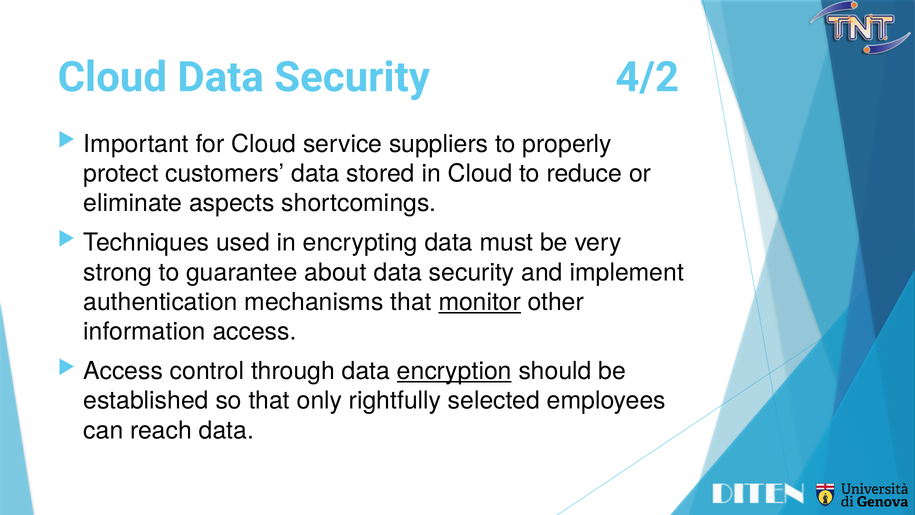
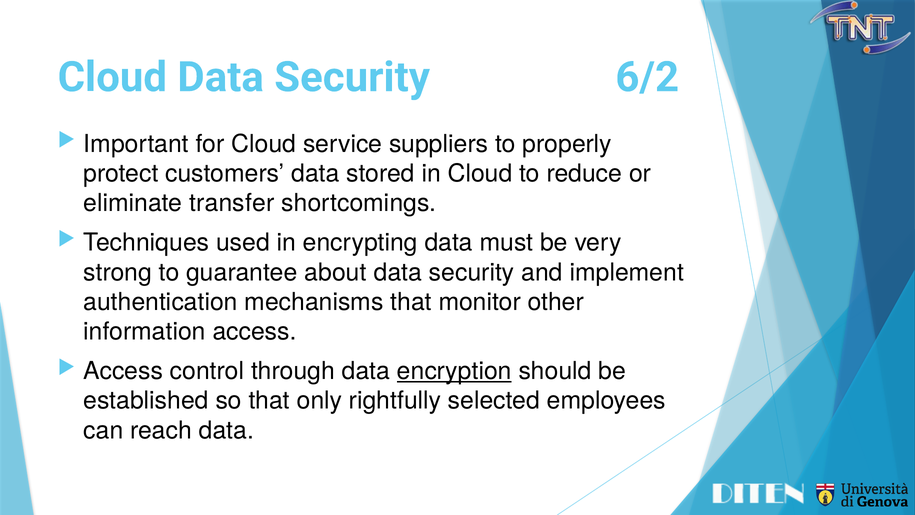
4/2: 4/2 -> 6/2 (647, 77)
aspects: aspects -> transfer (232, 203)
monitor underline: present -> none (480, 302)
